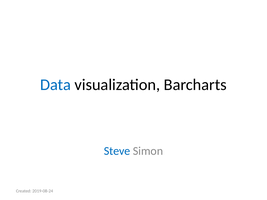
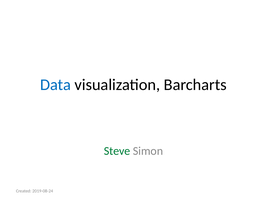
Steve colour: blue -> green (117, 151)
